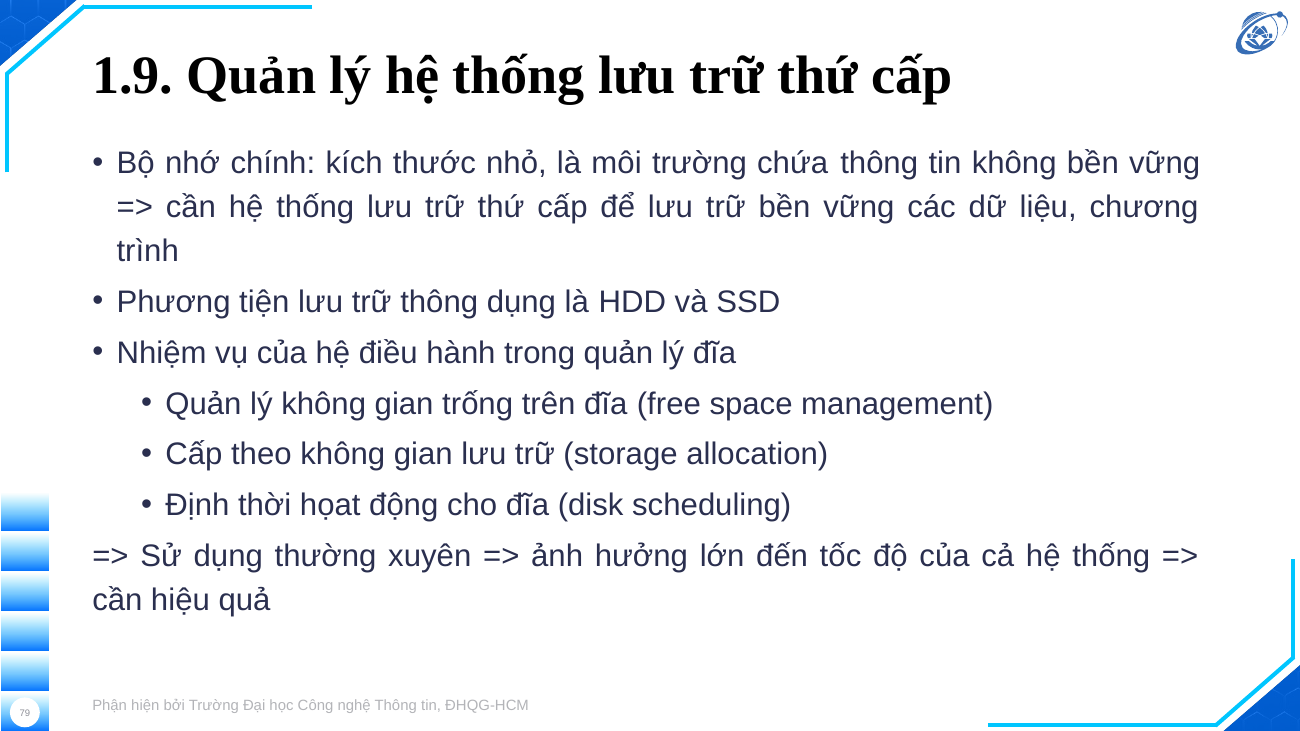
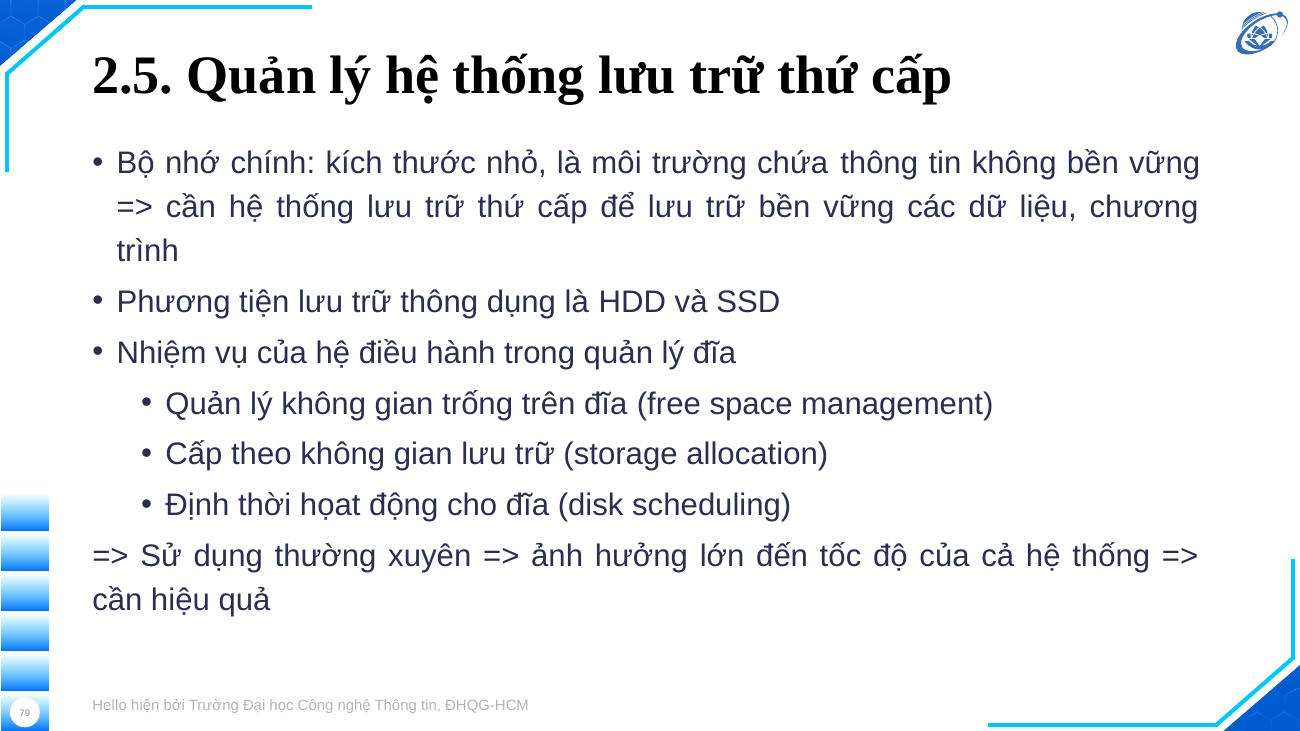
1.9: 1.9 -> 2.5 (133, 76)
Phận: Phận -> Hello (110, 706)
